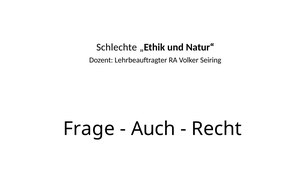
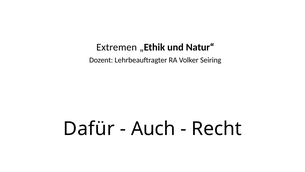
Schlechte: Schlechte -> Extremen (117, 47)
Frage: Frage -> Dafür (89, 128)
